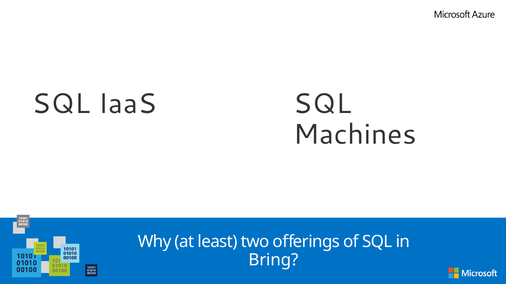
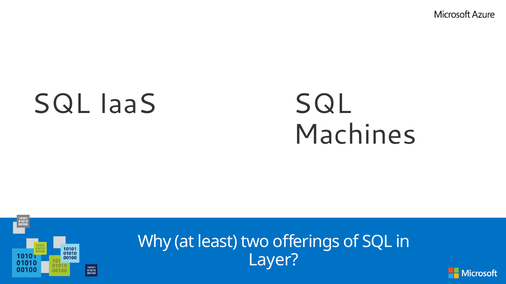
Bring: Bring -> Layer (274, 260)
